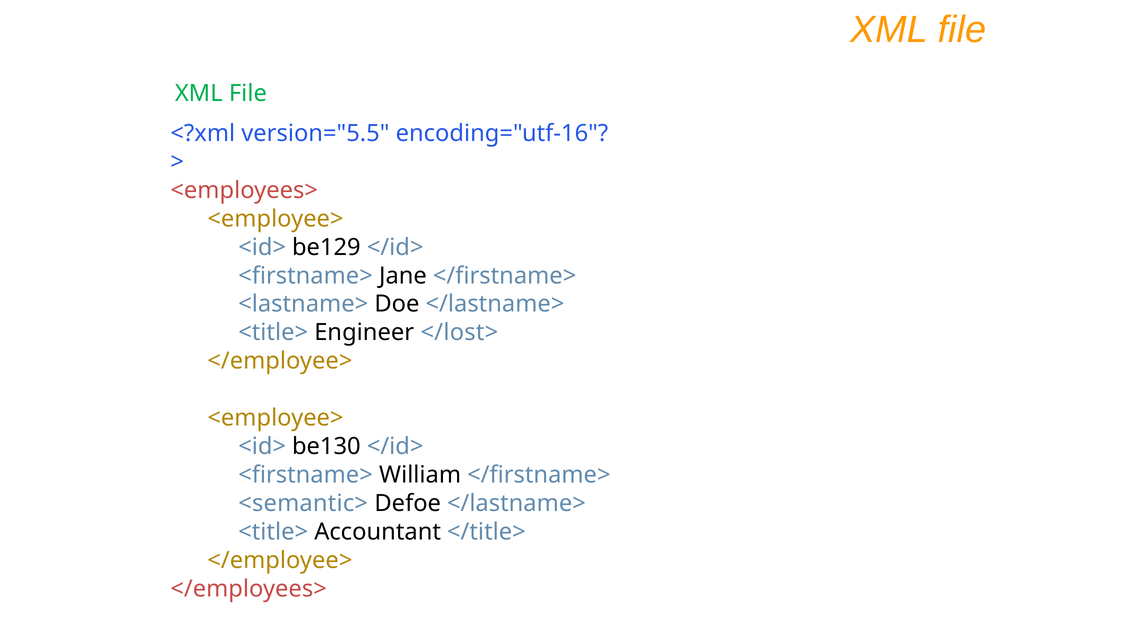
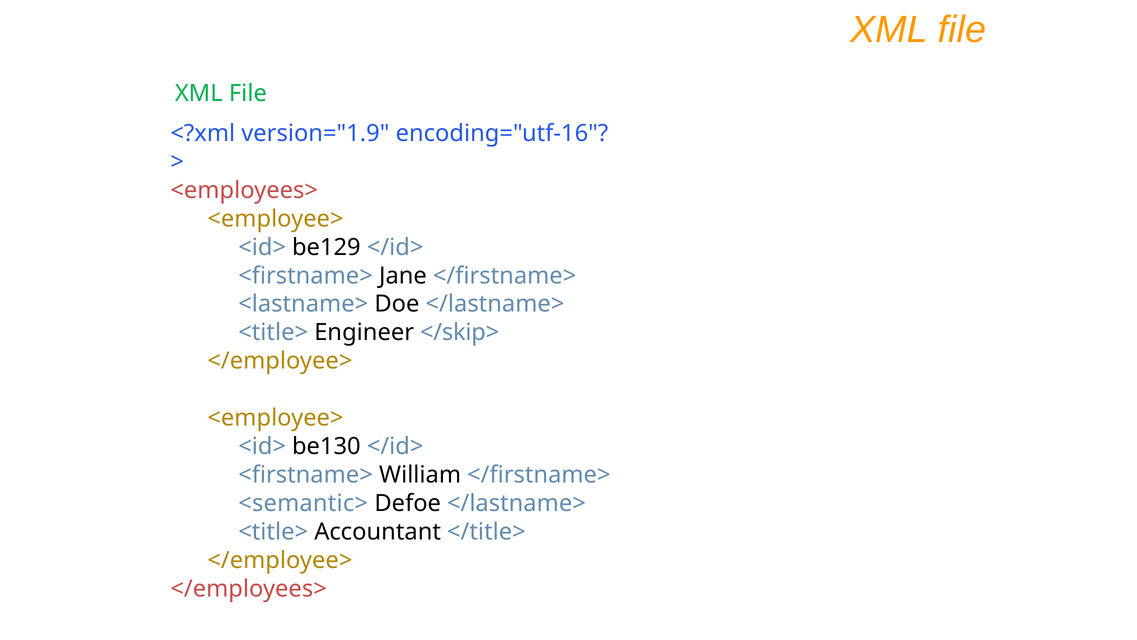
version="5.5: version="5.5 -> version="1.9 (315, 133)
</lost>: </lost> -> </skip> (460, 332)
